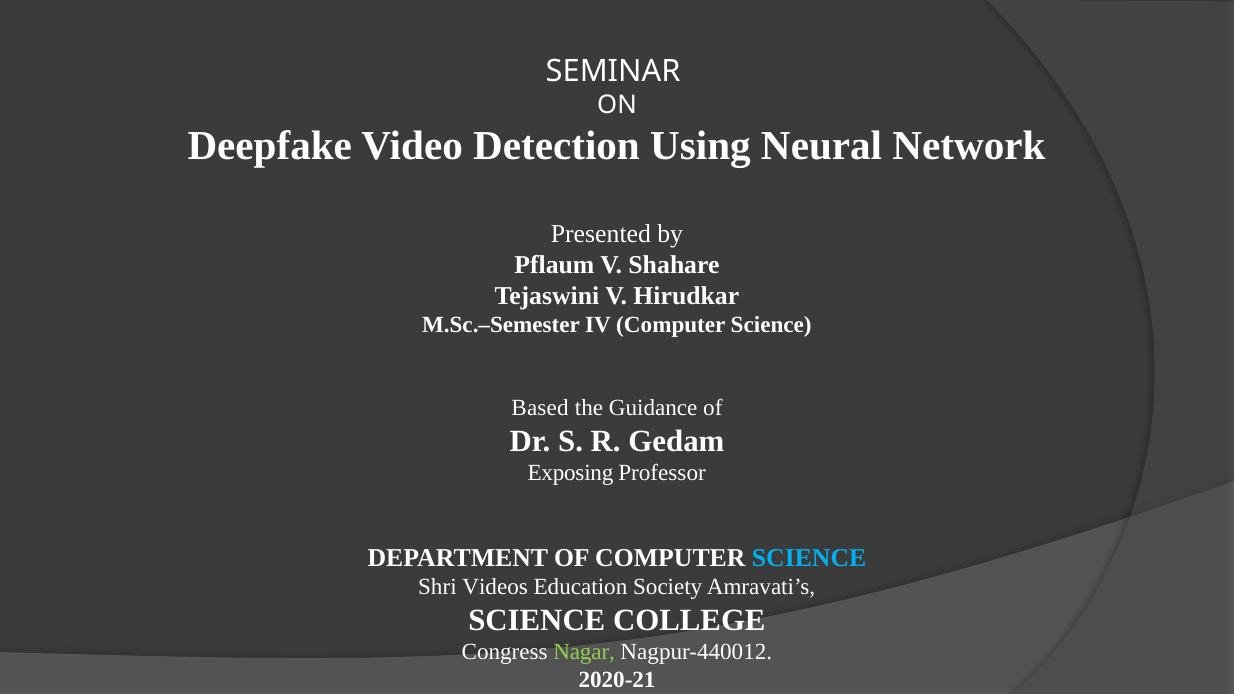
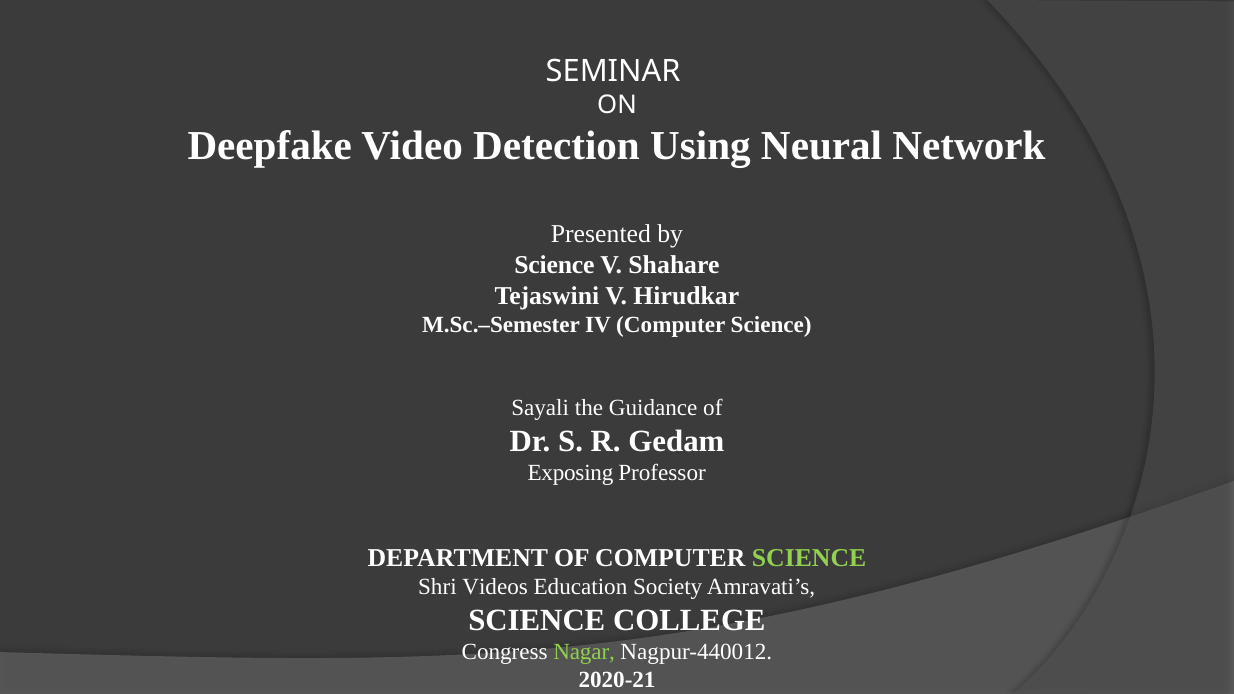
Pflaum: Pflaum -> Science (554, 265)
Based: Based -> Sayali (540, 408)
SCIENCE colour: light blue -> light green (809, 558)
